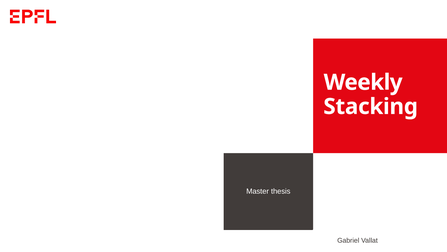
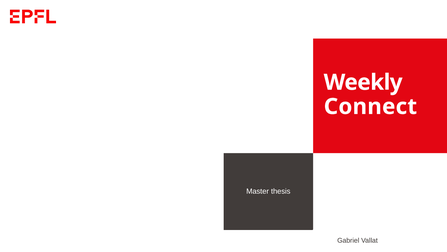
Stacking: Stacking -> Connect (370, 106)
